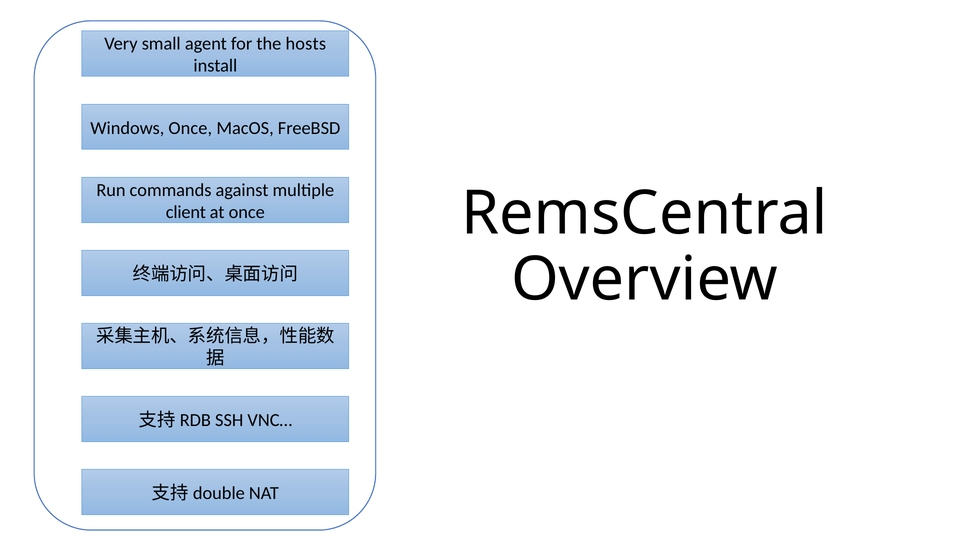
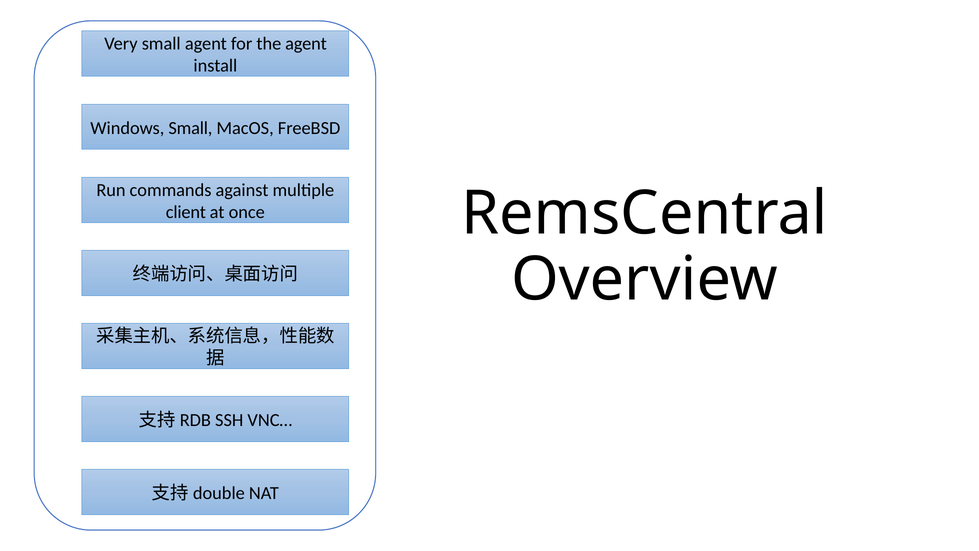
the hosts: hosts -> agent (306, 44)
Windows Once: Once -> Small (190, 128)
